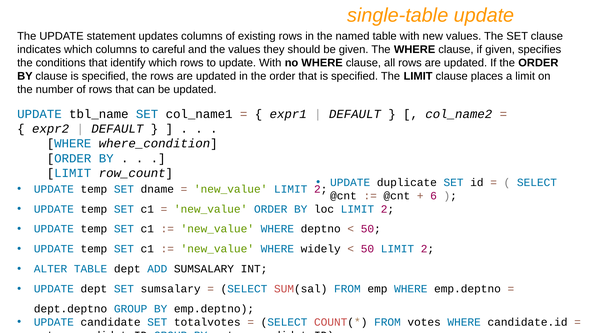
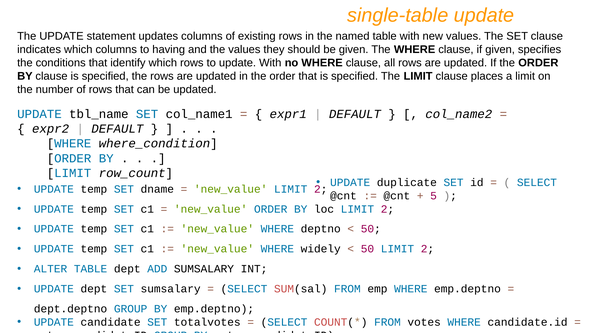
careful: careful -> having (169, 50)
6: 6 -> 5 (434, 196)
